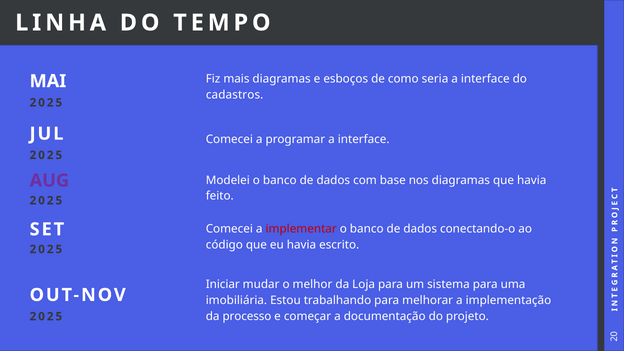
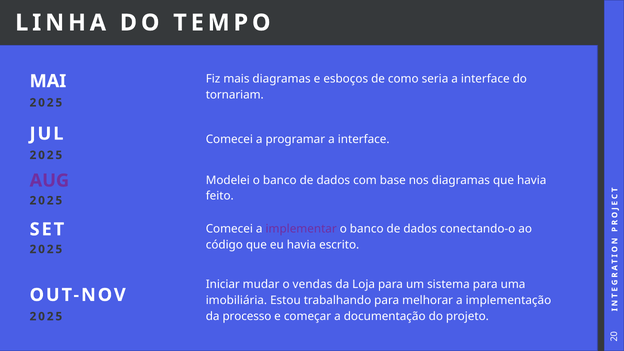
cadastros: cadastros -> tornariam (235, 95)
implementar colour: red -> purple (301, 229)
melhor: melhor -> vendas (312, 285)
